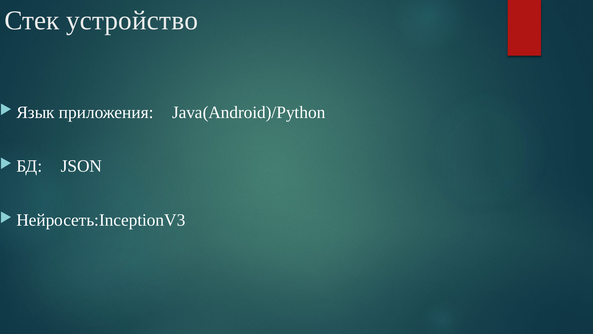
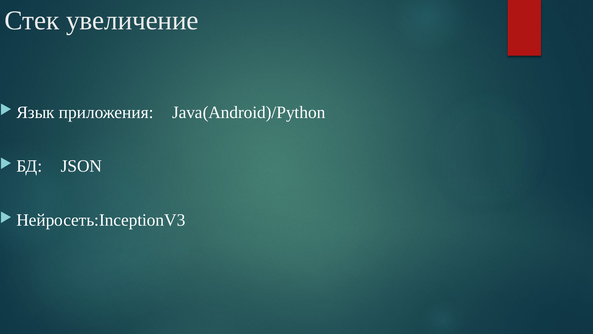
устройство: устройство -> увеличение (132, 20)
